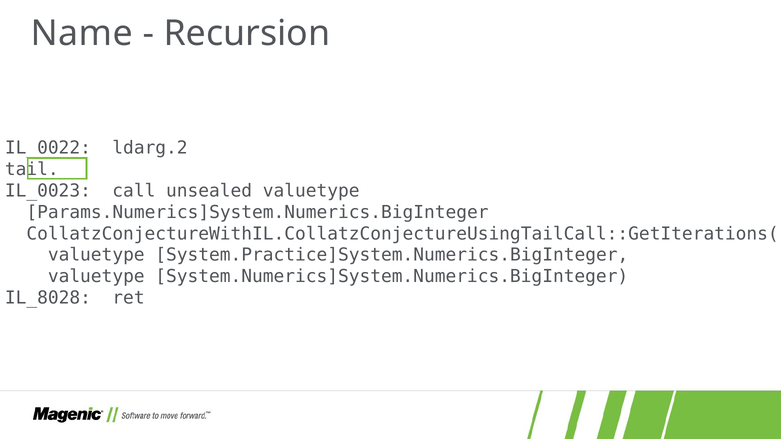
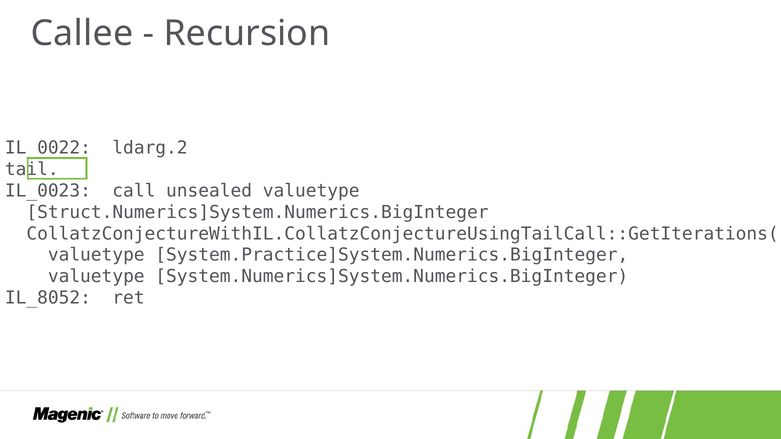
Name: Name -> Callee (82, 33)
Params.Numerics]System.Numerics.BigInteger: Params.Numerics]System.Numerics.BigInteger -> Struct.Numerics]System.Numerics.BigInteger (258, 212)
IL_8028: IL_8028 -> IL_8052 (48, 298)
